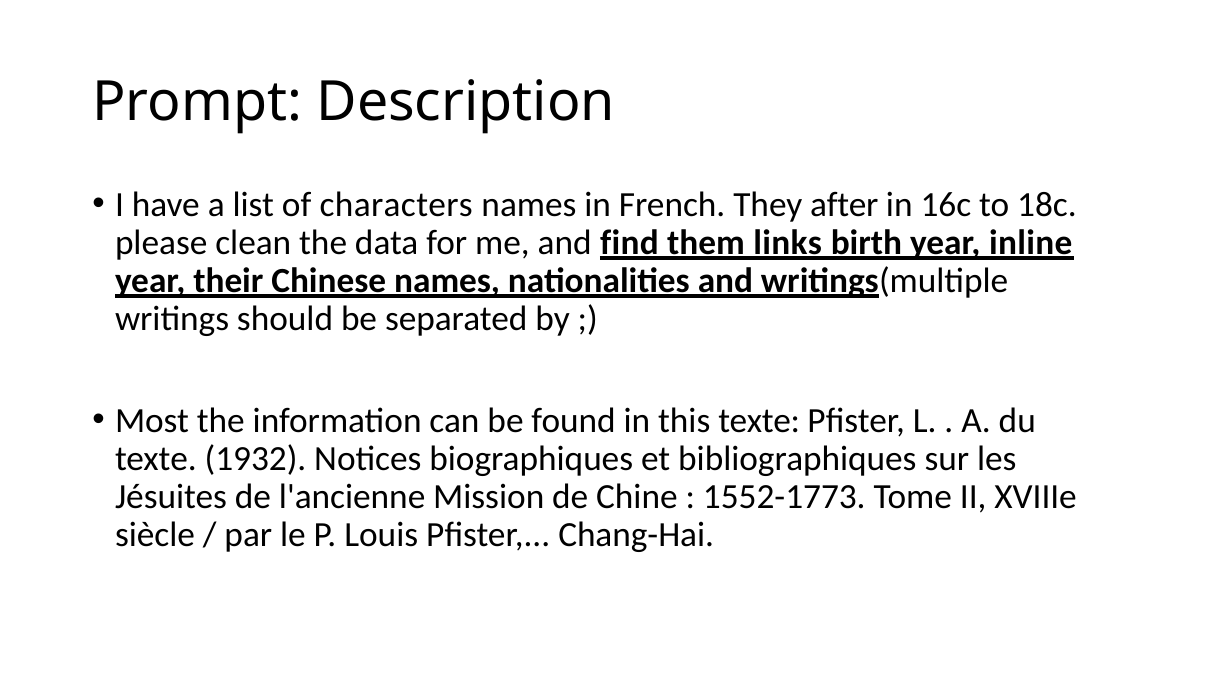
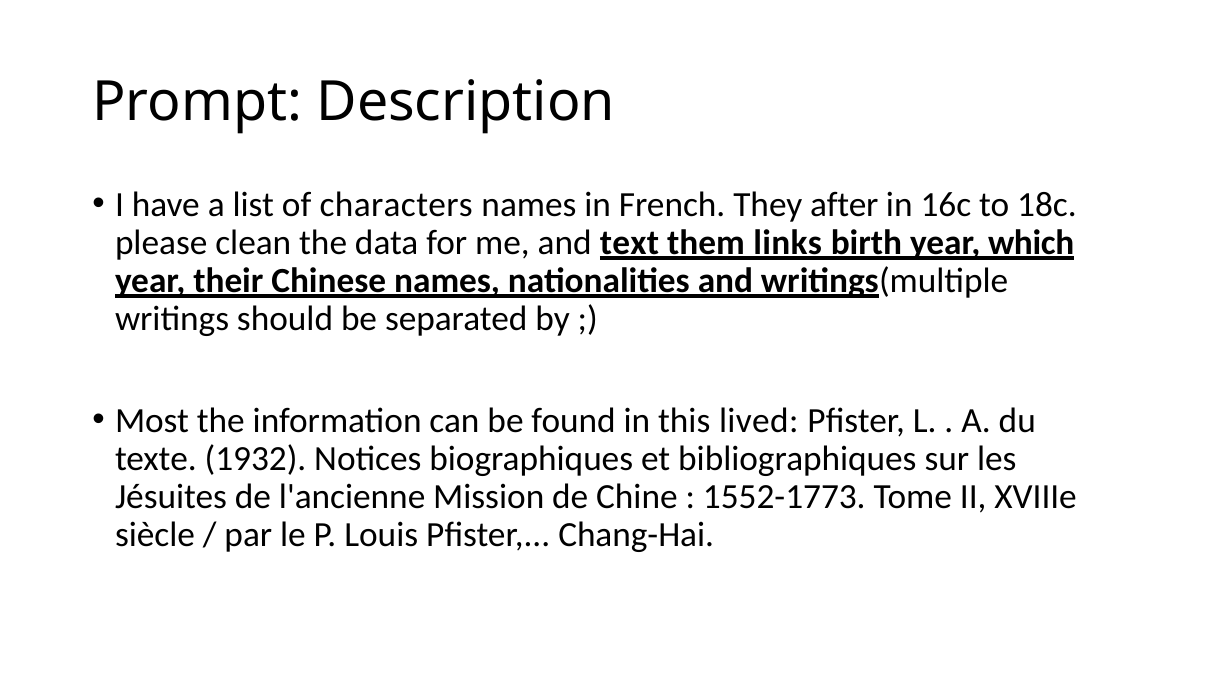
find: find -> text (629, 243)
inline: inline -> which (1031, 243)
this texte: texte -> lived (759, 421)
